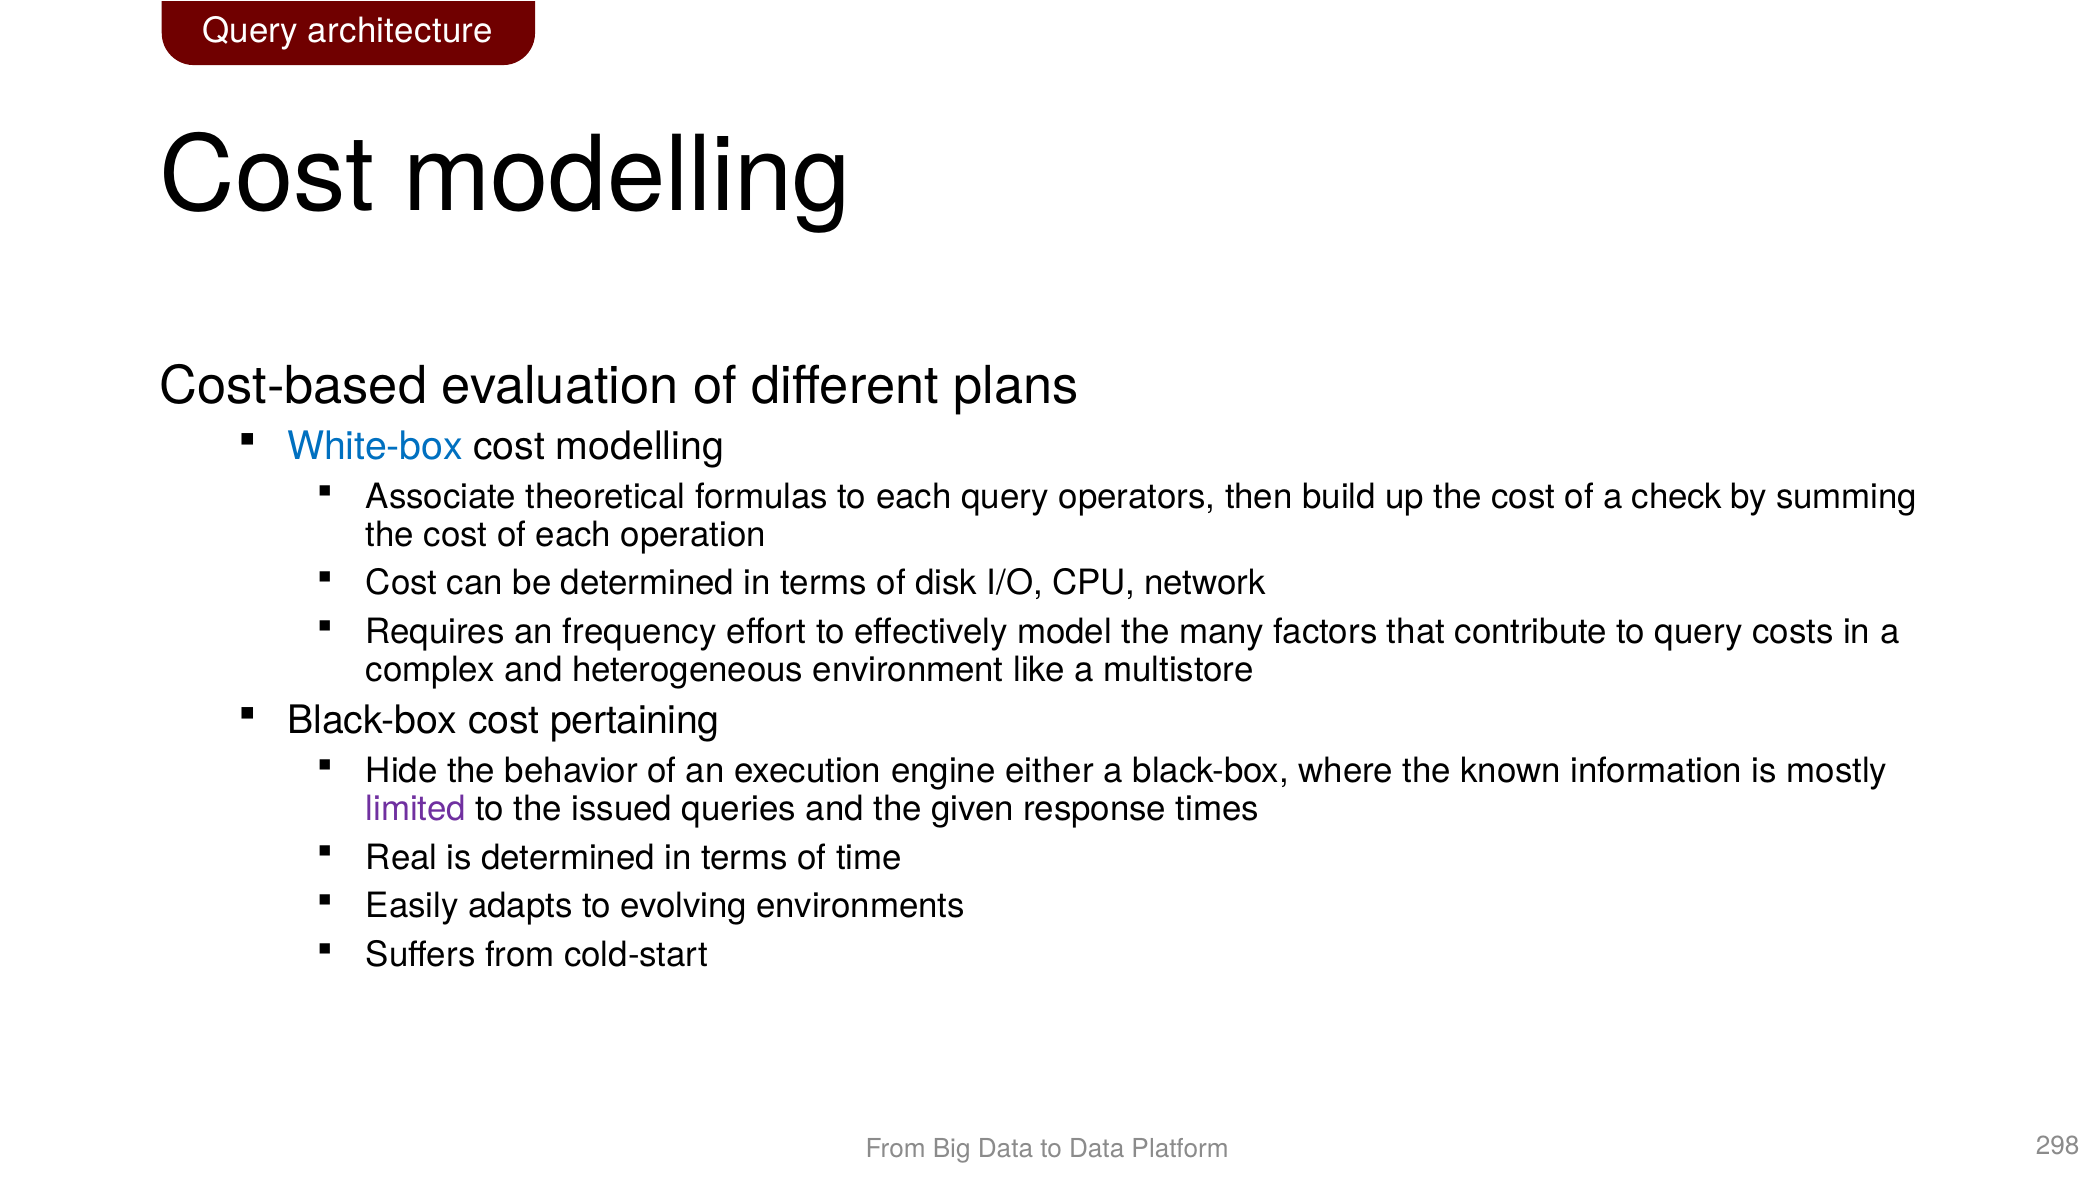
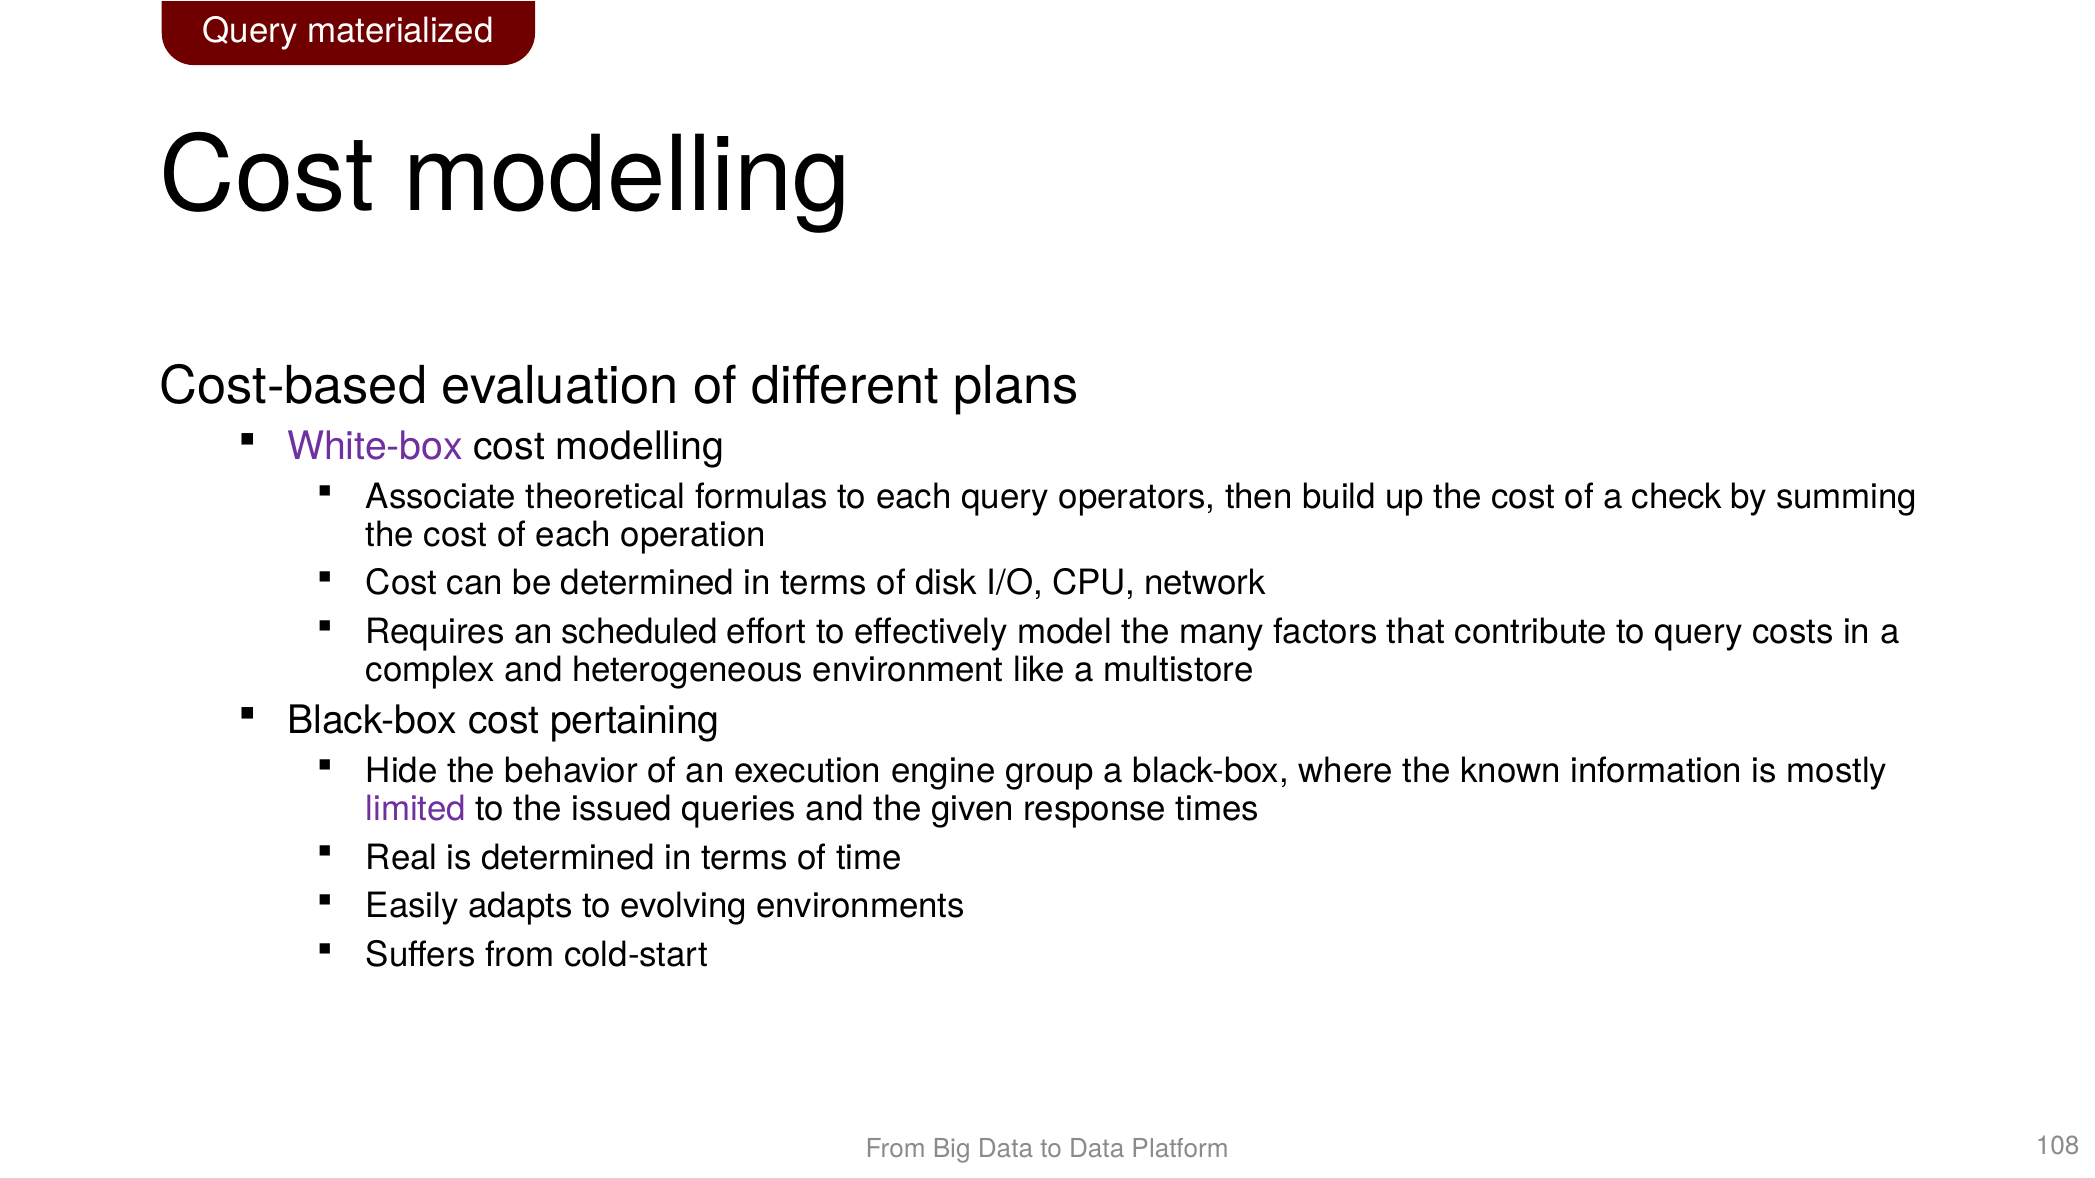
architecture: architecture -> materialized (401, 31)
White-box colour: blue -> purple (375, 446)
frequency: frequency -> scheduled (640, 632)
either: either -> group (1050, 772)
298: 298 -> 108 (2058, 1146)
